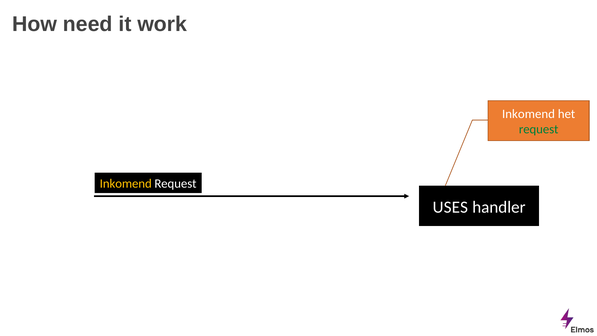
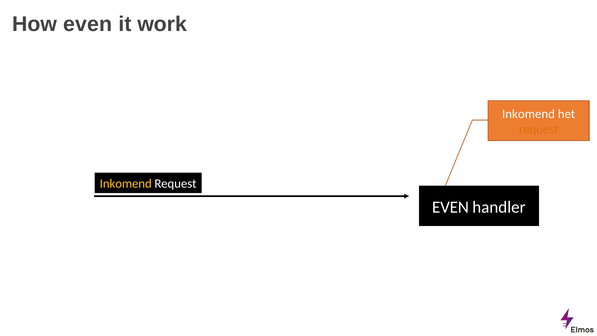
How need: need -> even (88, 24)
request colour: green -> orange (539, 129)
USES: USES -> EVEN (450, 207)
